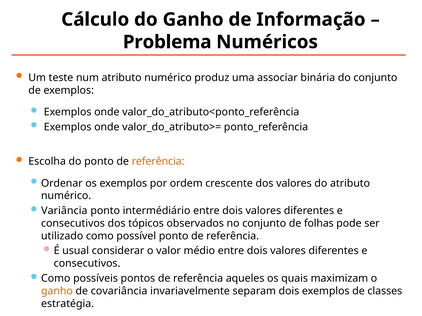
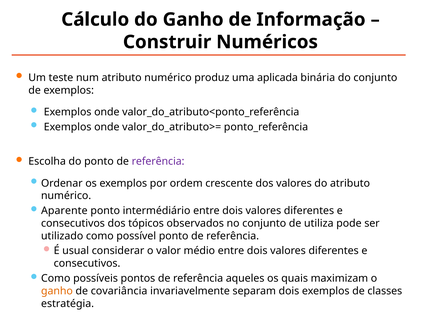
Problema: Problema -> Construir (167, 42)
associar: associar -> aplicada (277, 78)
referência colour: orange -> purple (158, 162)
Variância: Variância -> Aparente (64, 211)
folhas: folhas -> utiliza (319, 224)
